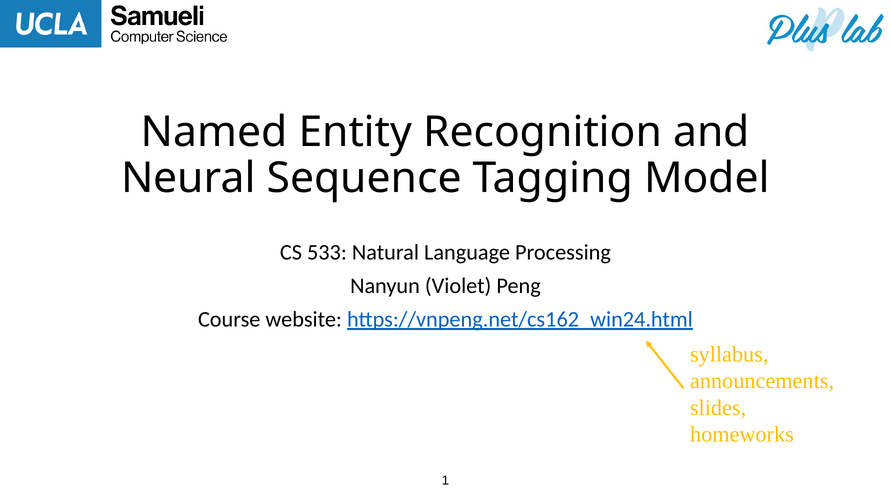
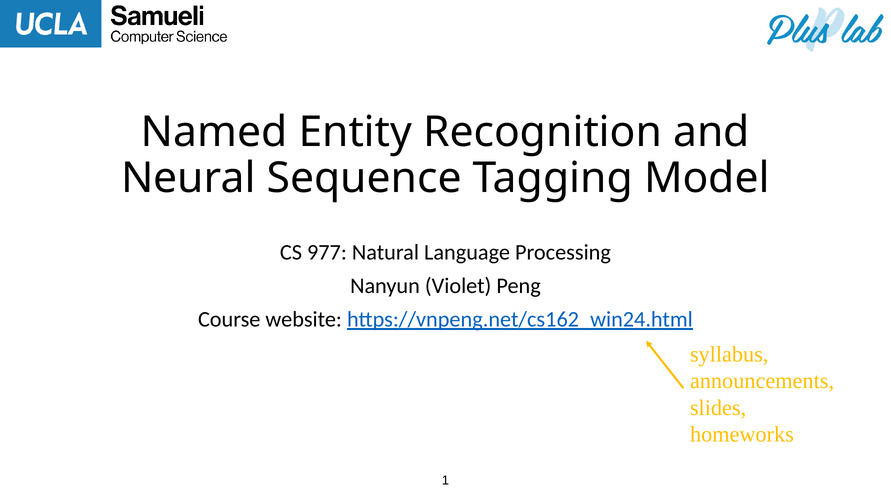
533: 533 -> 977 (327, 252)
